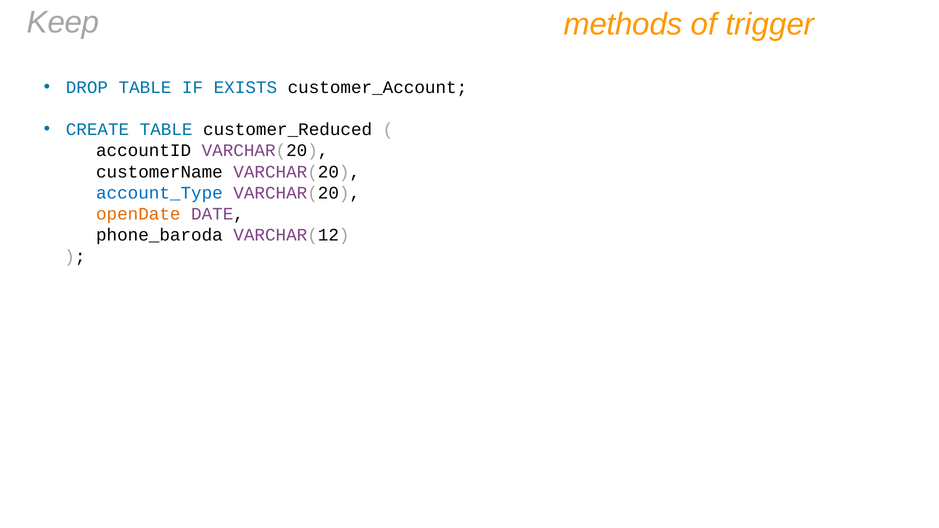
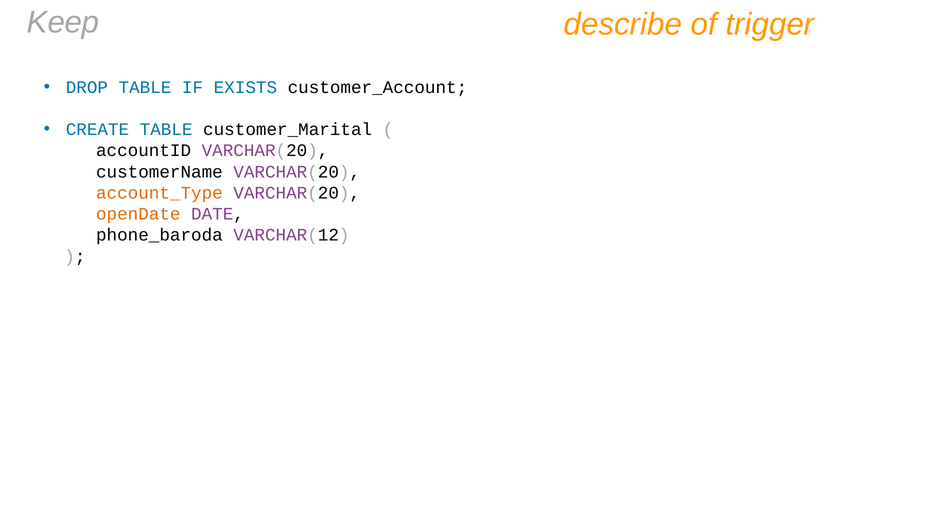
methods: methods -> describe (623, 24)
customer_Reduced: customer_Reduced -> customer_Marital (288, 130)
account_Type colour: blue -> orange (159, 193)
